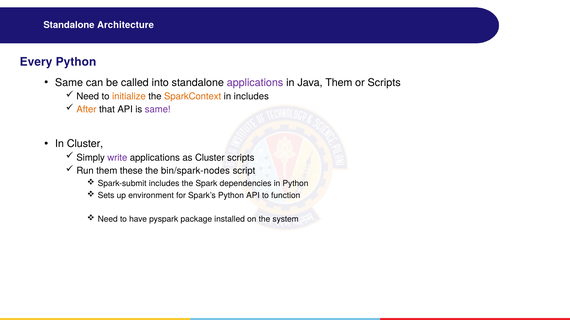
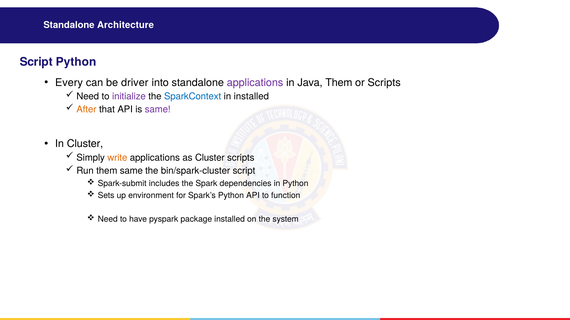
Every: Every -> Script (36, 62)
Same: Same -> Every (69, 83)
called: called -> driver (135, 83)
initialize colour: orange -> purple (129, 97)
SparkContext colour: orange -> blue (193, 97)
in includes: includes -> installed (251, 97)
write colour: purple -> orange (117, 158)
them these: these -> same (131, 171)
bin/spark-nodes: bin/spark-nodes -> bin/spark-cluster (196, 171)
